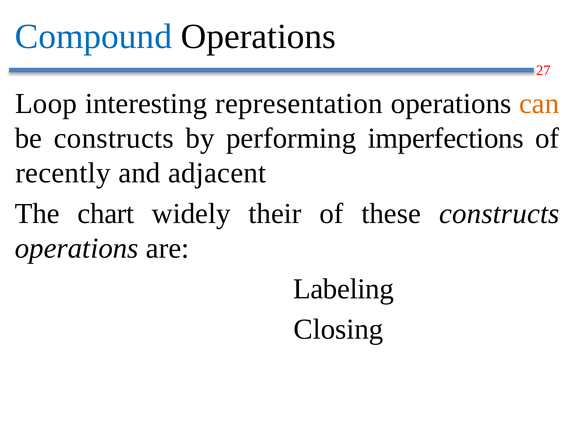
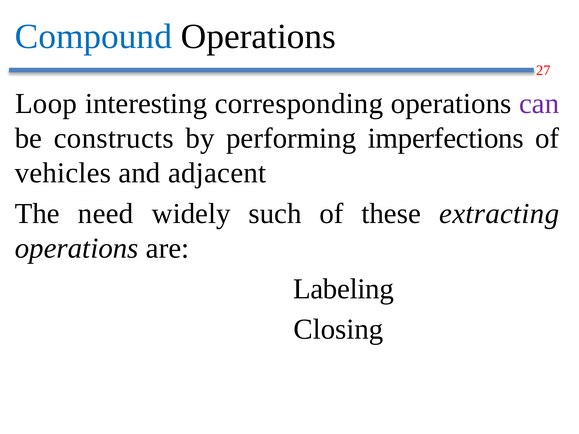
representation: representation -> corresponding (299, 104)
can colour: orange -> purple (539, 104)
recently: recently -> vehicles (63, 173)
chart: chart -> need (106, 214)
their: their -> such (275, 214)
these constructs: constructs -> extracting (499, 214)
